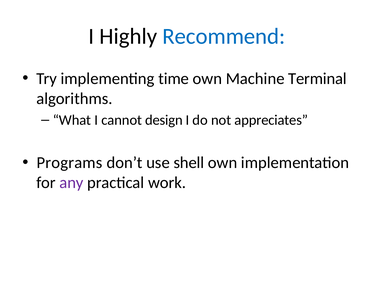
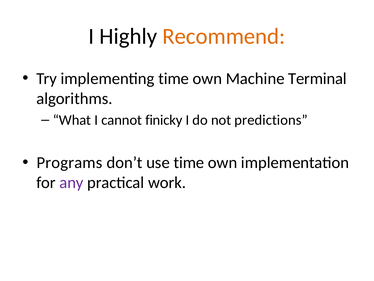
Recommend colour: blue -> orange (224, 36)
design: design -> finicky (164, 120)
appreciates: appreciates -> predictions (271, 120)
use shell: shell -> time (189, 162)
